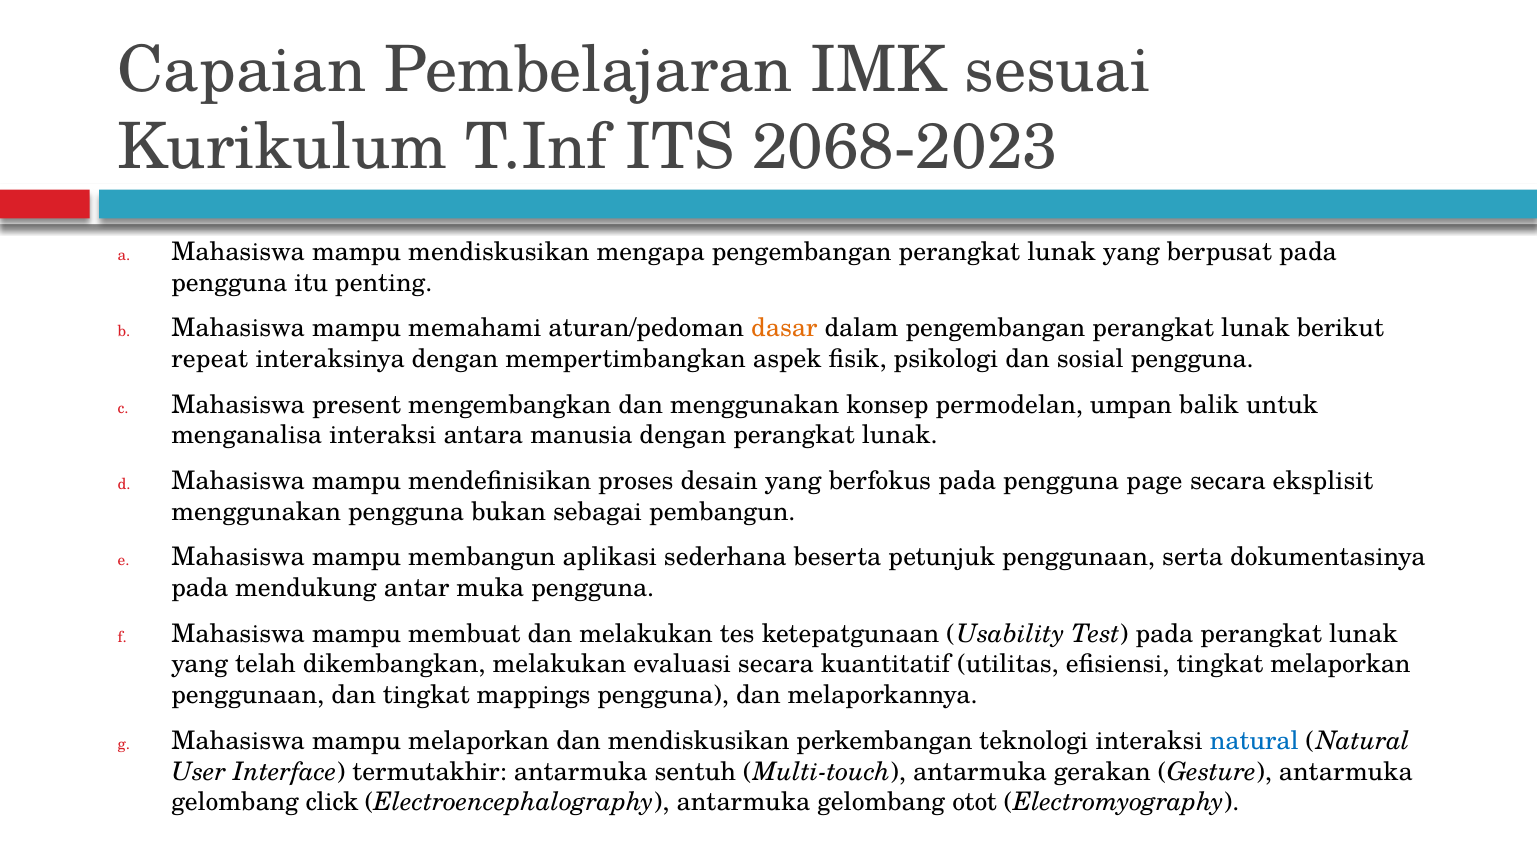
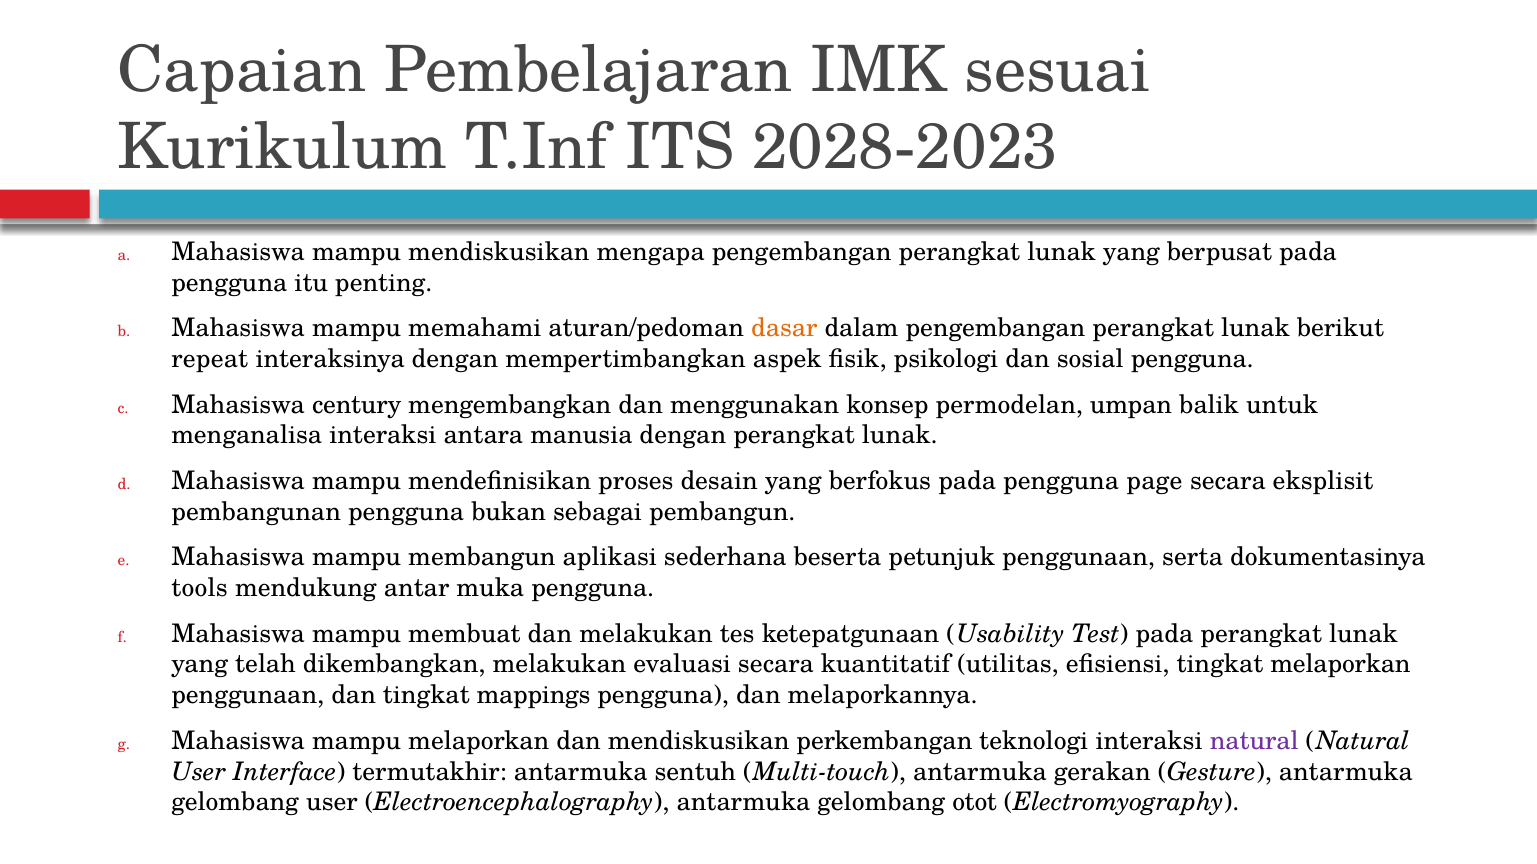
2068-2023: 2068-2023 -> 2028-2023 (905, 147)
present: present -> century (357, 405)
menggunakan: menggunakan -> pembangunan (256, 512)
pada: pada -> tools (200, 589)
natural colour: blue -> purple (1254, 741)
gelombang click: click -> user (332, 803)
